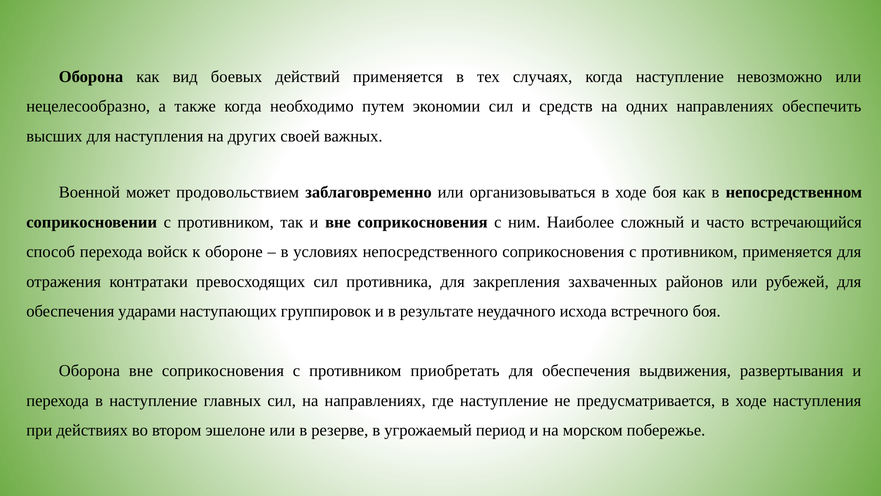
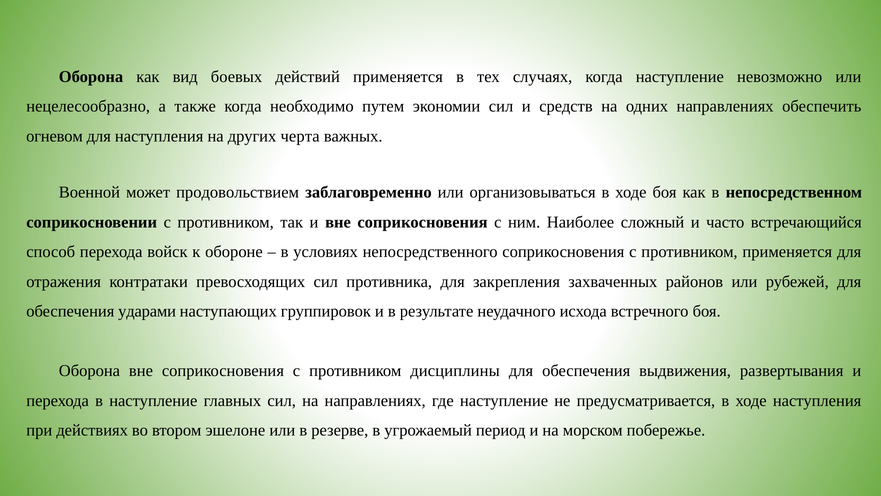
высших: высших -> огневом (55, 136)
своей: своей -> черта (300, 136)
приобретать: приобретать -> дисциплины (455, 371)
